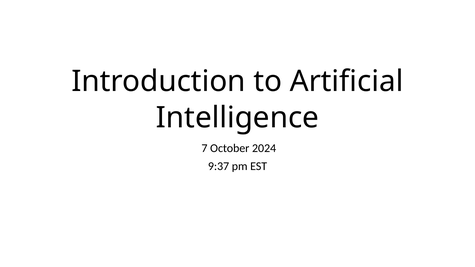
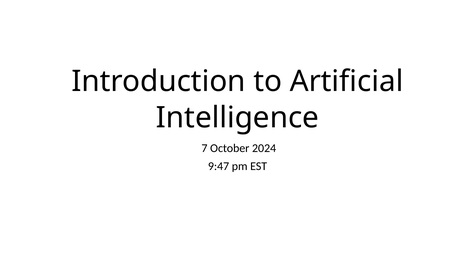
9:37: 9:37 -> 9:47 (219, 166)
